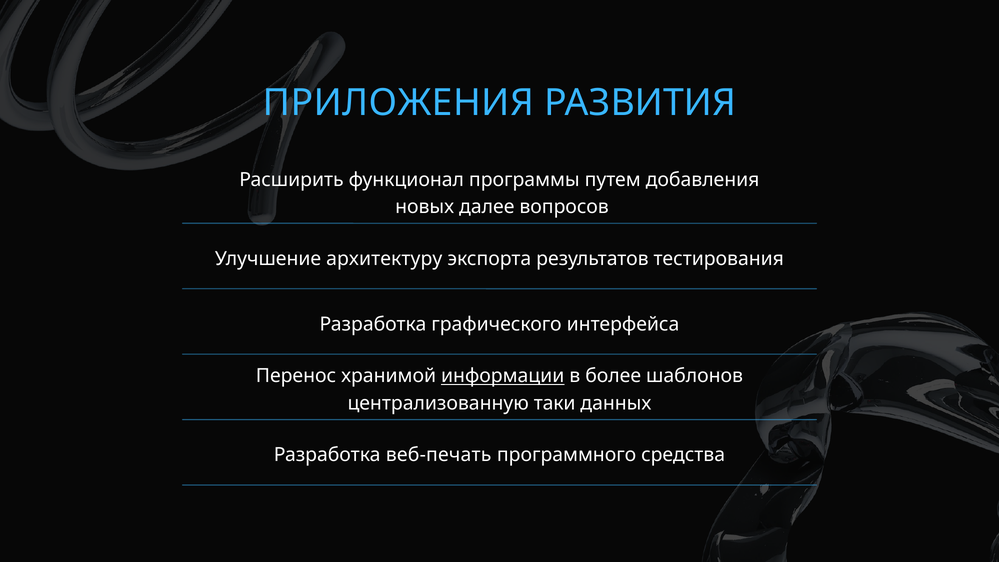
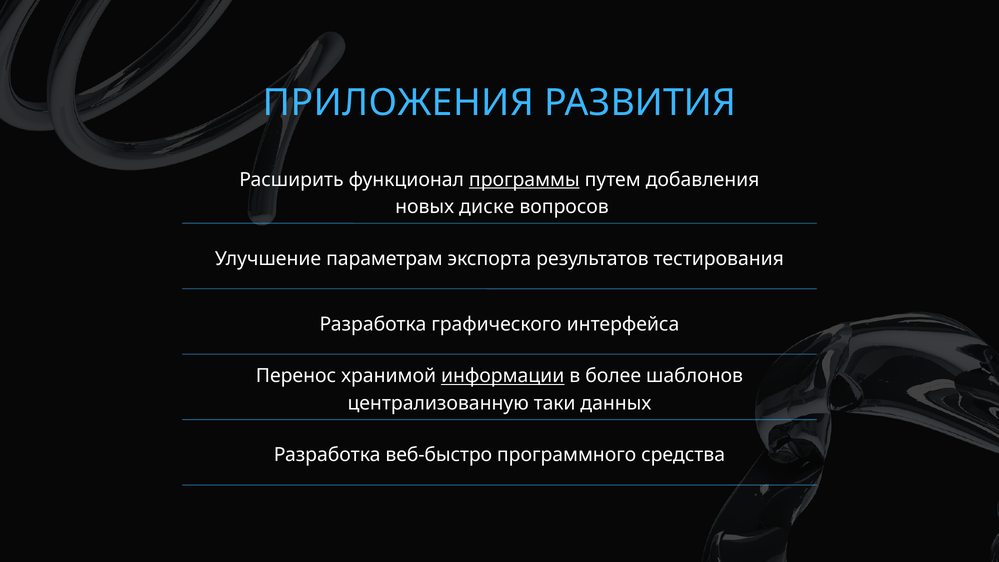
программы underline: none -> present (524, 180)
далее: далее -> диске (487, 207)
архитектуру: архитектуру -> параметрам (384, 259)
веб-печать: веб-печать -> веб-быстро (439, 455)
